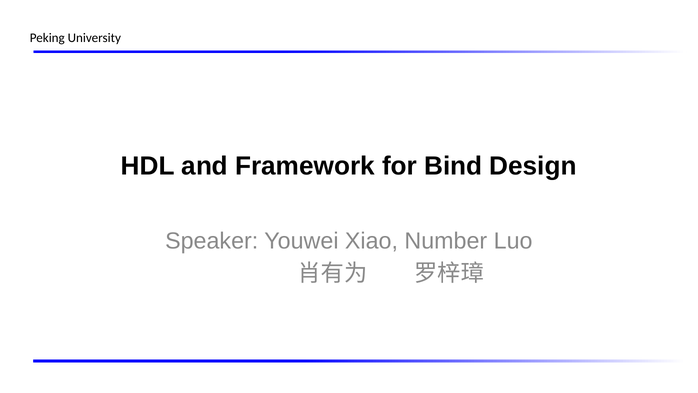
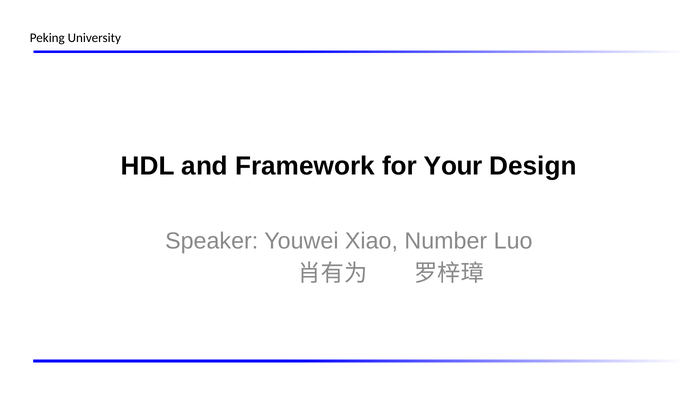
Bind: Bind -> Your (453, 166)
